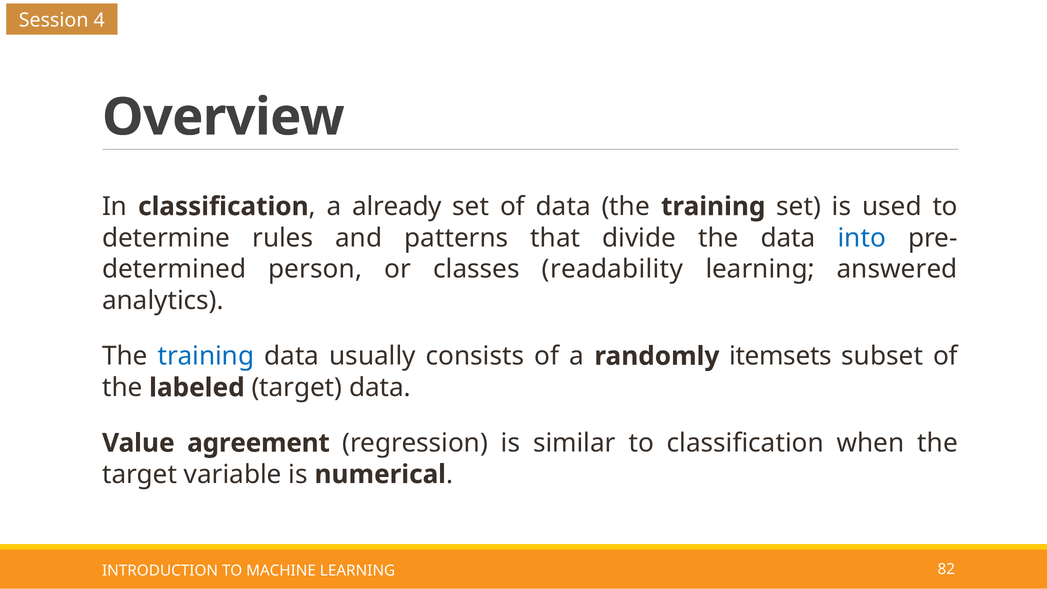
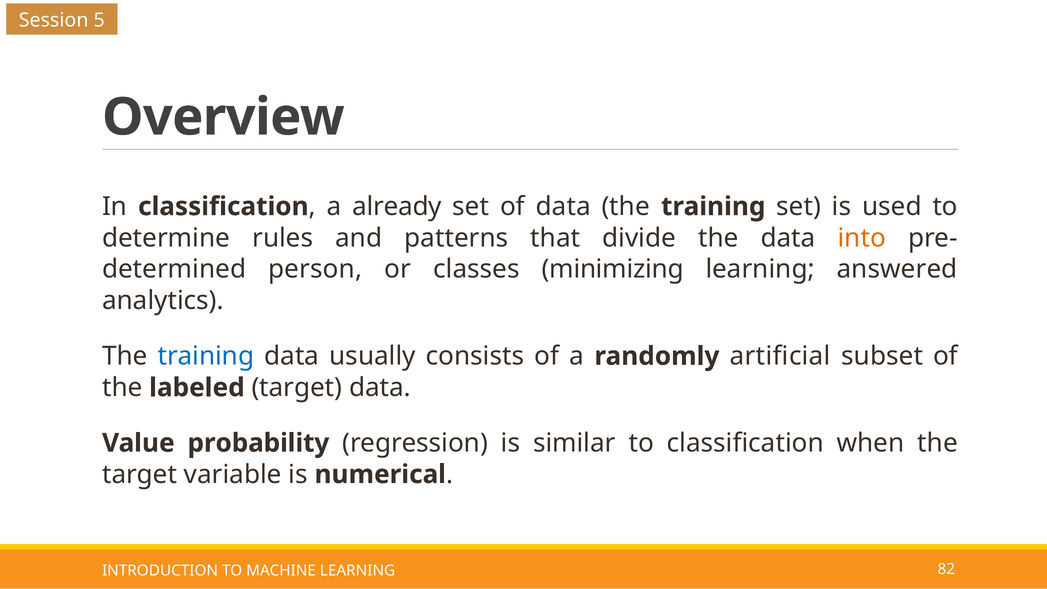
4: 4 -> 5 (99, 20)
into colour: blue -> orange (862, 238)
readability: readability -> minimizing (613, 269)
itemsets: itemsets -> artificial (780, 356)
agreement: agreement -> probability (258, 443)
